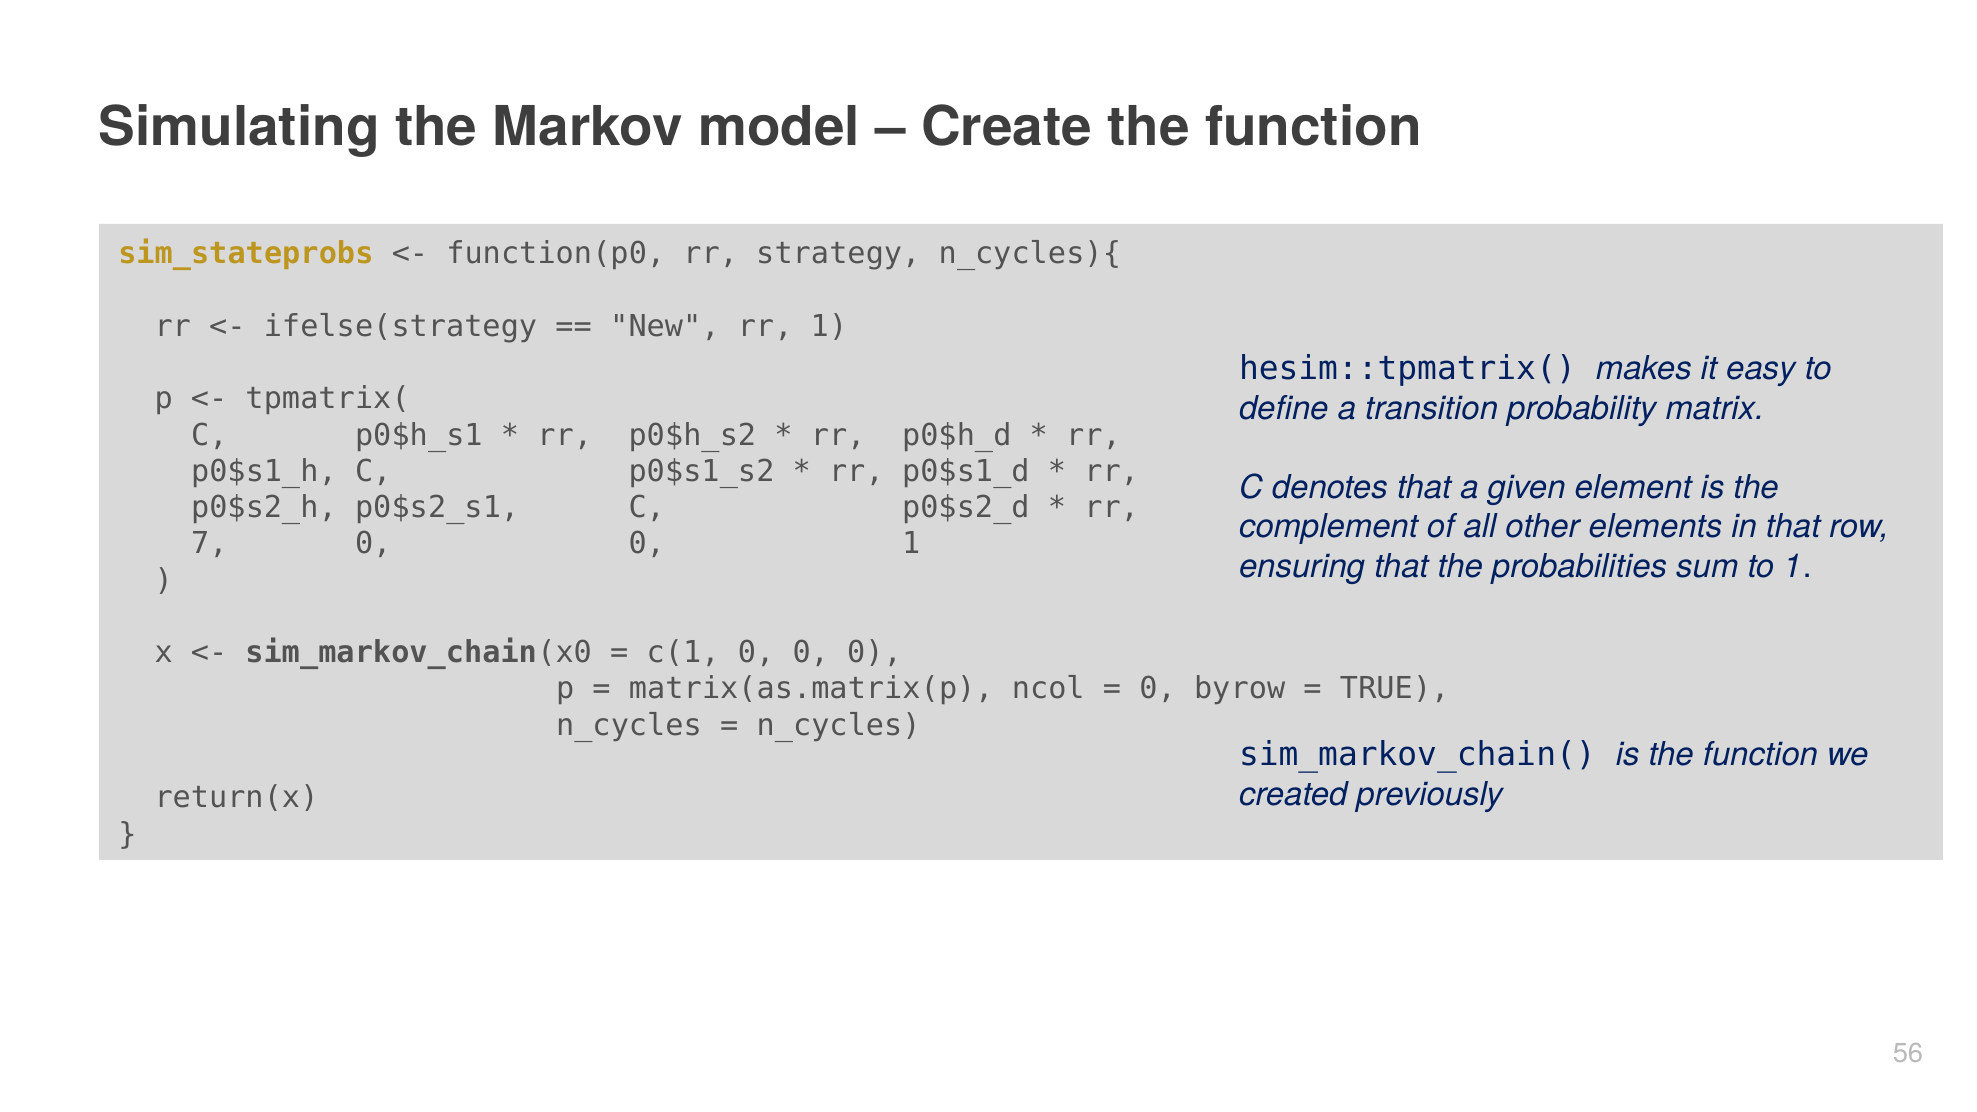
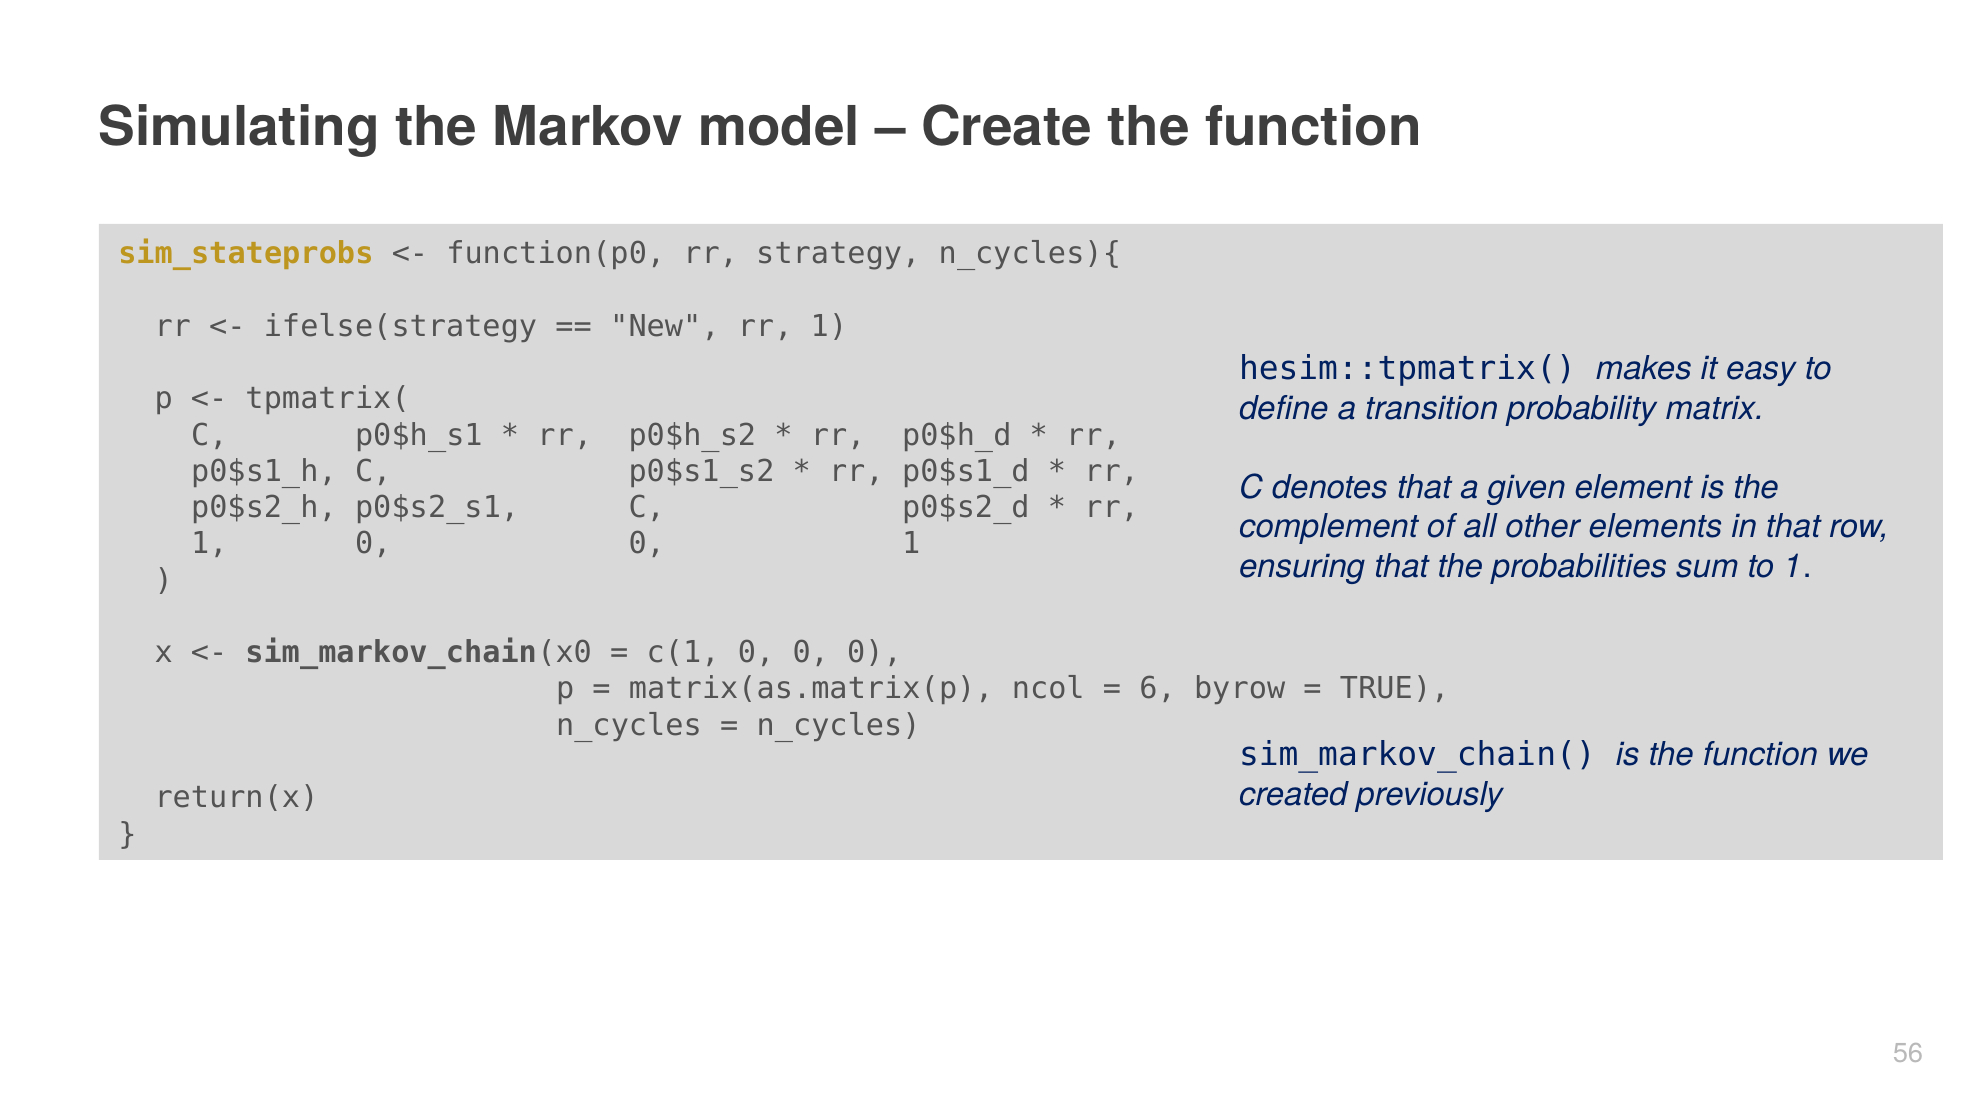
7: 7 -> 1 (209, 544)
0: 0 -> 6 (1158, 689)
